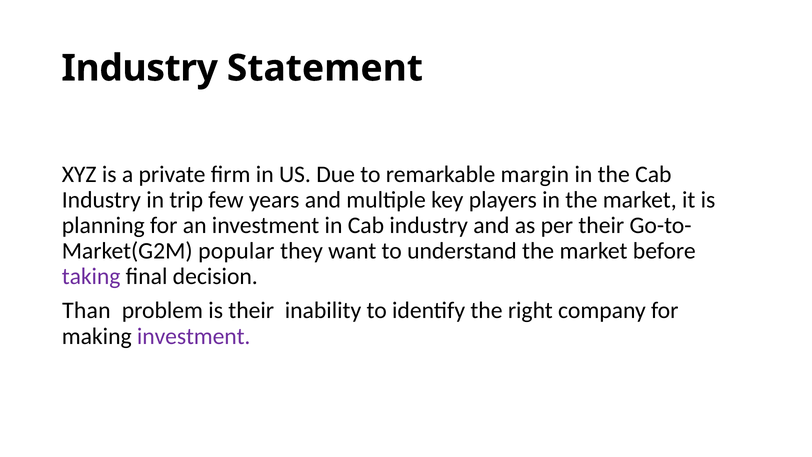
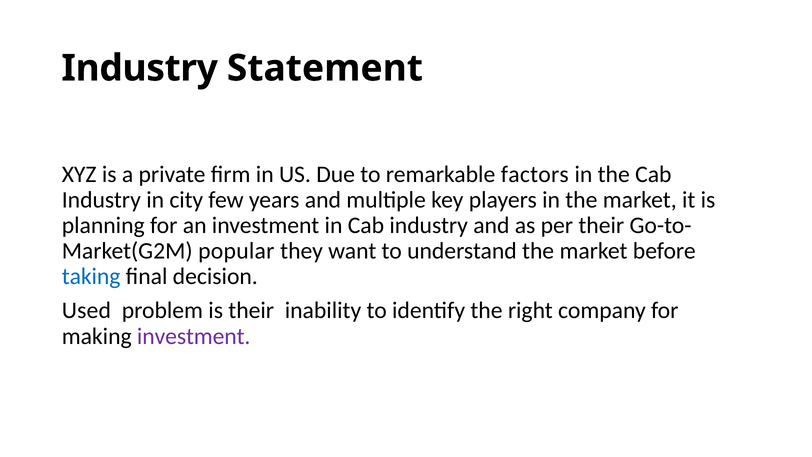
margin: margin -> factors (535, 174)
trip: trip -> city (186, 200)
taking colour: purple -> blue (91, 276)
Than: Than -> Used (86, 310)
